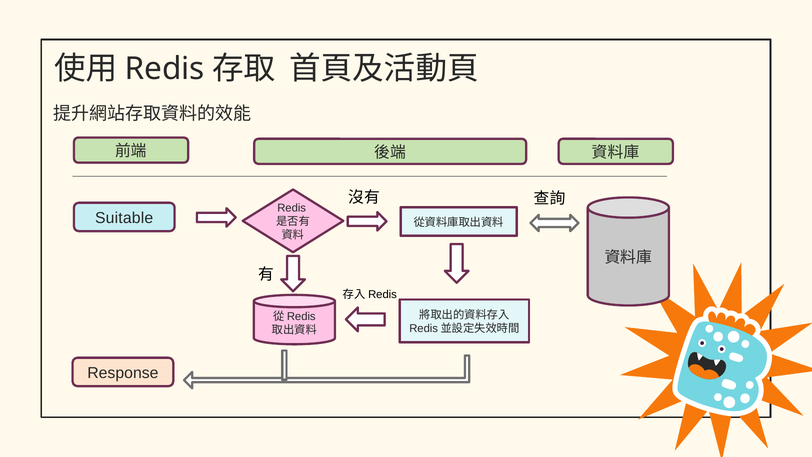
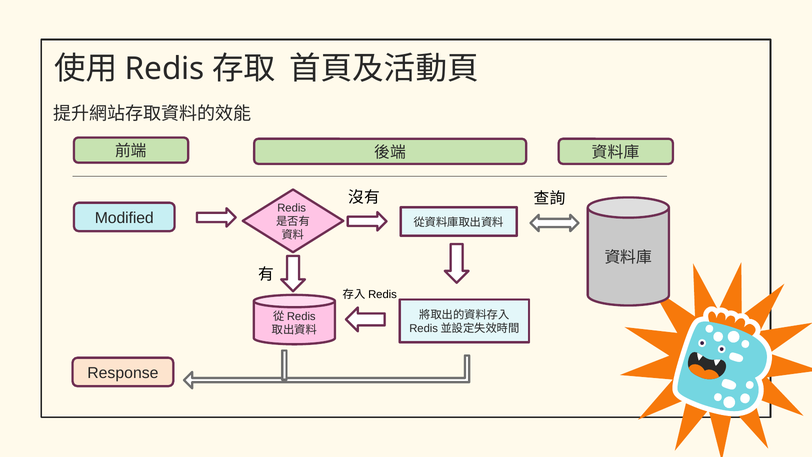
Suitable: Suitable -> Modified (124, 218)
